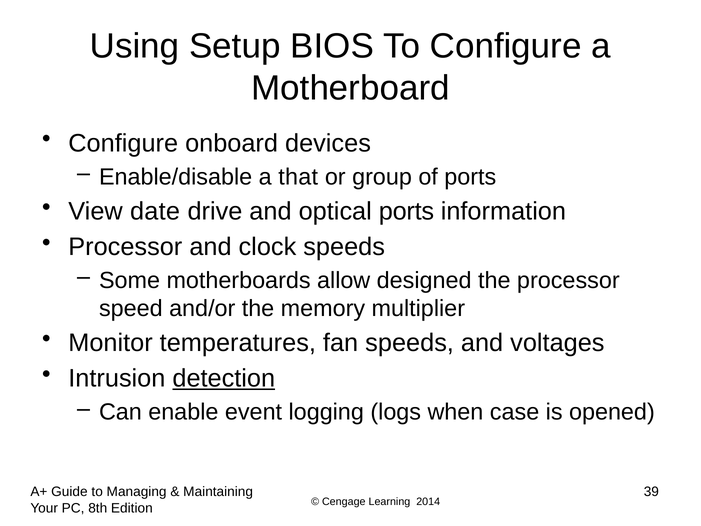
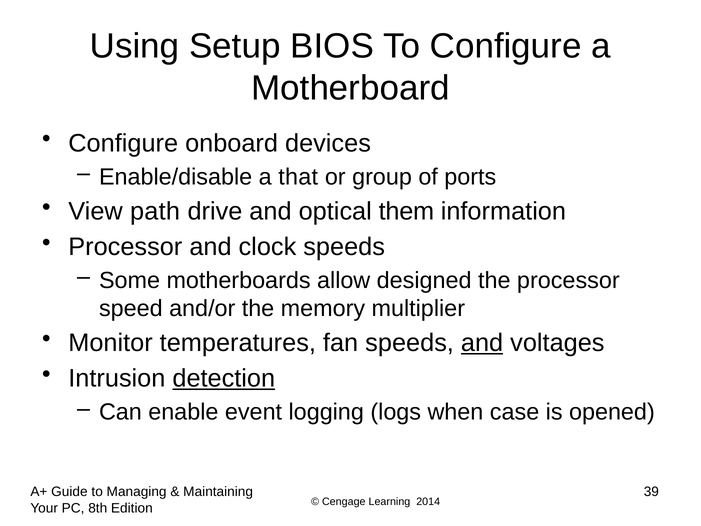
date: date -> path (155, 211)
optical ports: ports -> them (406, 211)
and underline: none -> present (482, 343)
